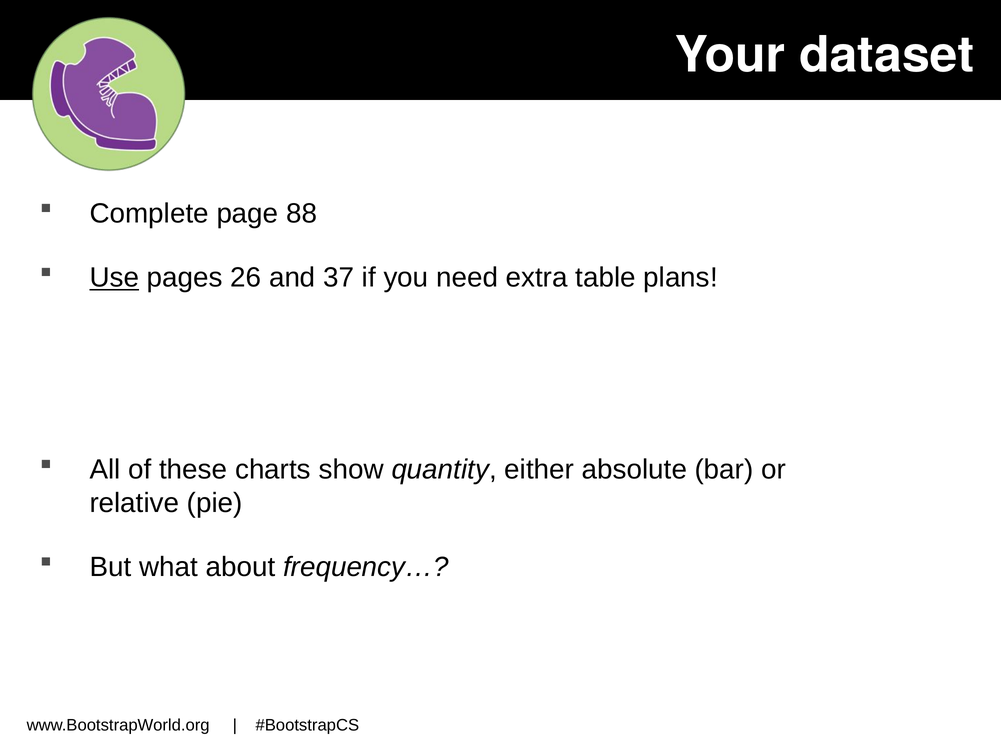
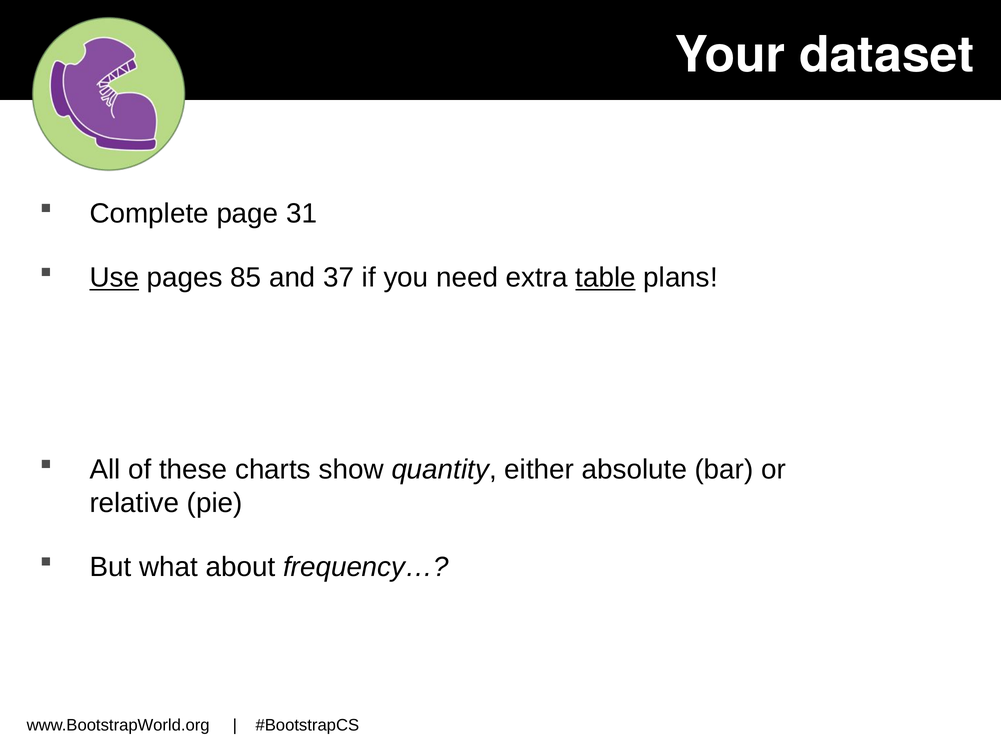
88: 88 -> 31 (302, 214)
26: 26 -> 85 (246, 278)
table underline: none -> present (606, 278)
